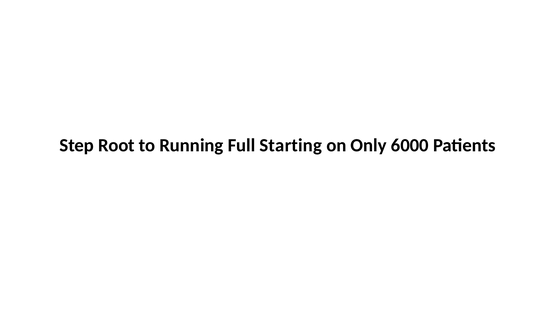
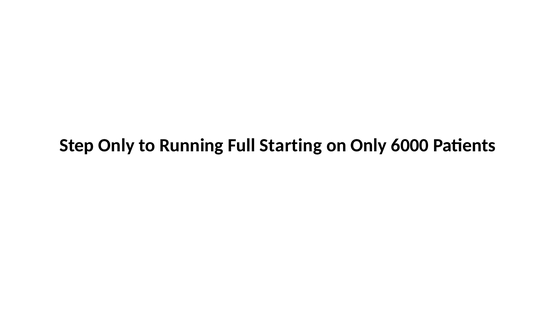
Step Root: Root -> Only (116, 145)
